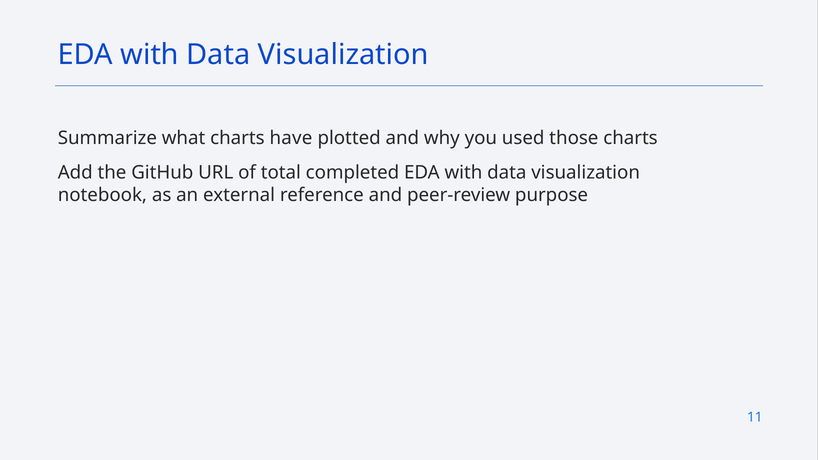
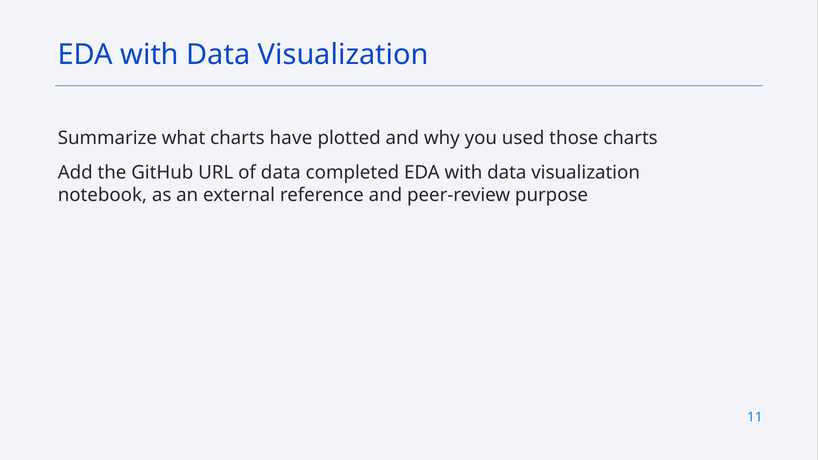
of total: total -> data (281, 173)
